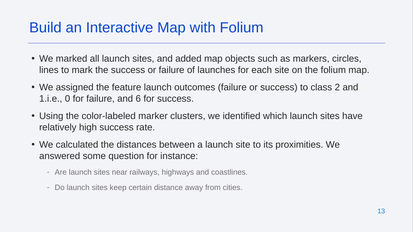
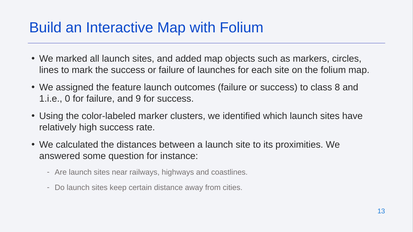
2: 2 -> 8 (337, 88)
6: 6 -> 9 (138, 99)
